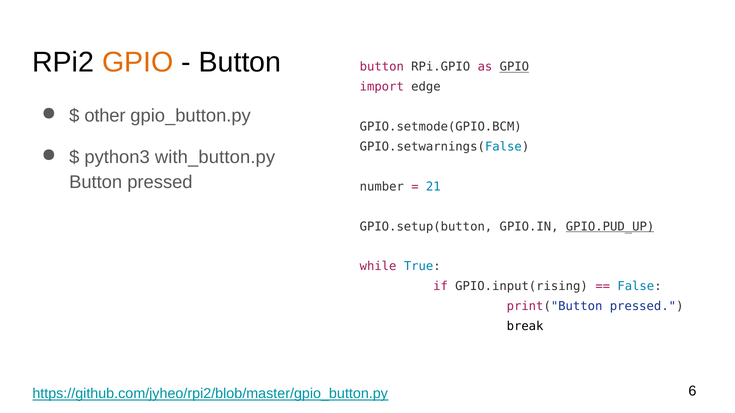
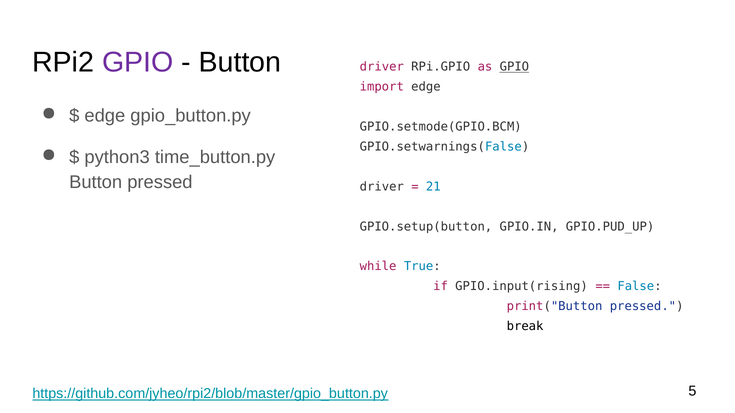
GPIO colour: orange -> purple (138, 62)
button: button -> driver (382, 67)
other: other -> edge (105, 116)
with_button.py: with_button.py -> time_button.py (215, 157)
number: number -> driver (382, 187)
GPIO.PUD_UP underline: present -> none (610, 227)
6: 6 -> 5 (692, 392)
